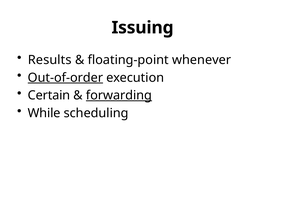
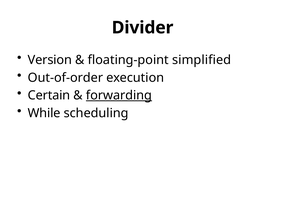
Issuing: Issuing -> Divider (143, 28)
Results: Results -> Version (50, 60)
whenever: whenever -> simplified (202, 60)
Out-of-order underline: present -> none (65, 78)
